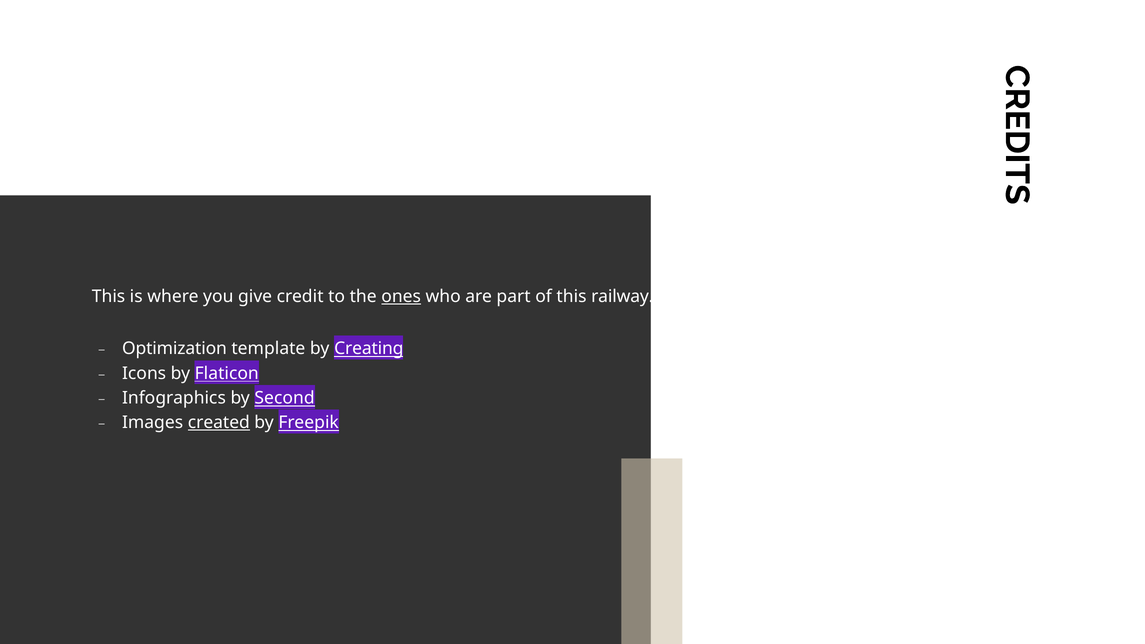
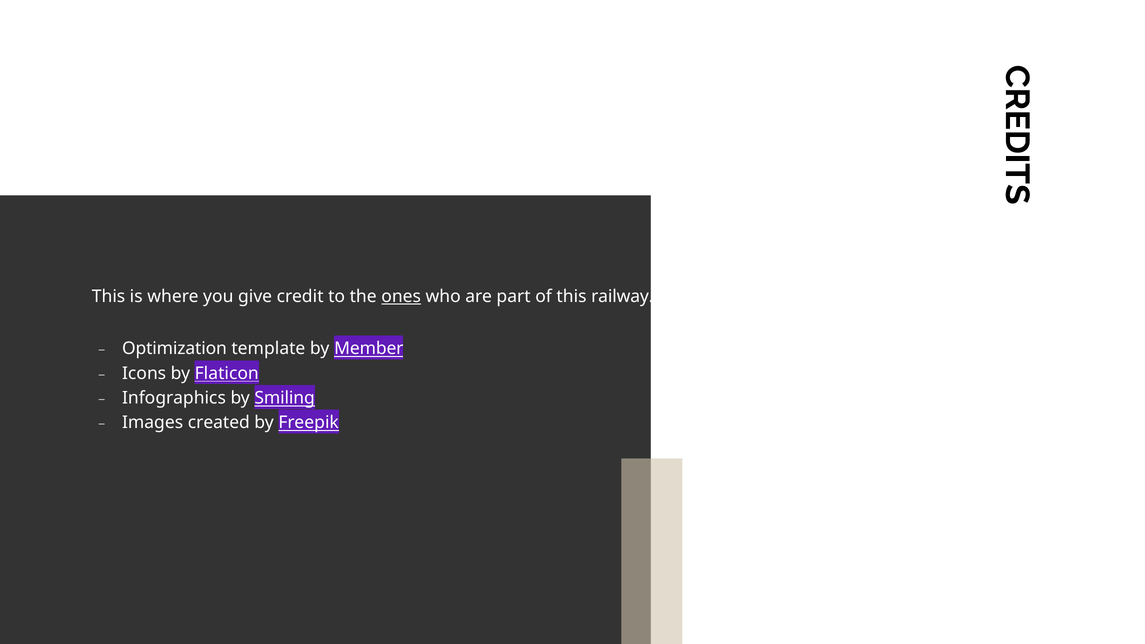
Creating: Creating -> Member (369, 349)
Second: Second -> Smiling (285, 398)
created underline: present -> none (219, 423)
